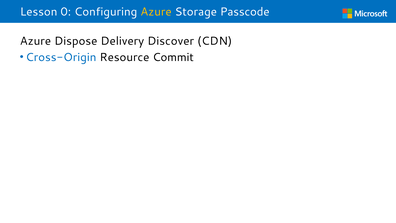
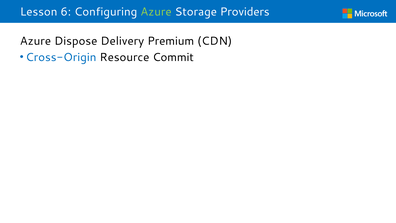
0: 0 -> 6 (66, 12)
Azure colour: yellow -> light green (156, 12)
Passcode: Passcode -> Providers (245, 12)
Discover: Discover -> Premium (171, 41)
